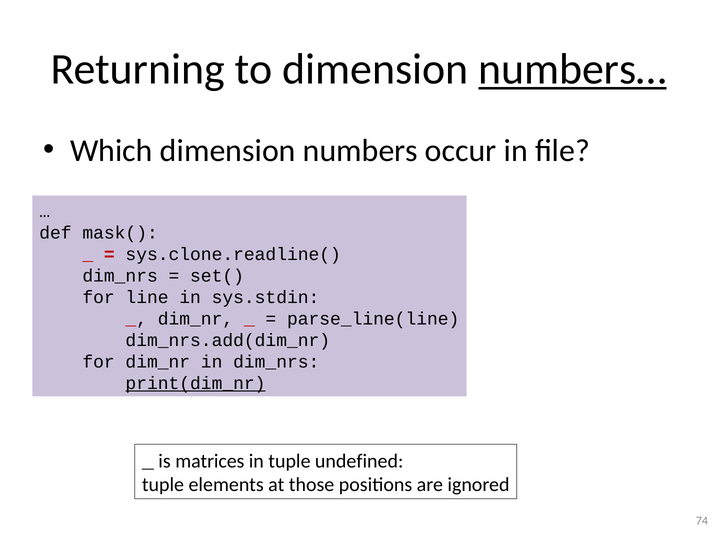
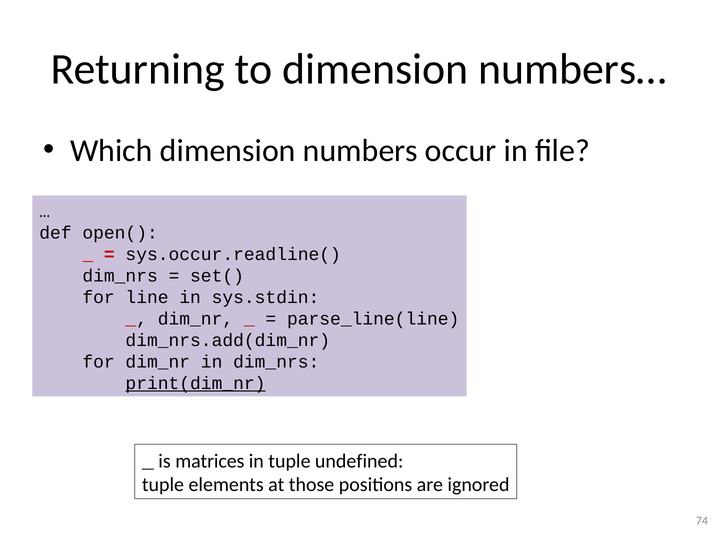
numbers… underline: present -> none (572, 70)
mask(: mask( -> open( (120, 233)
sys.clone.readline(: sys.clone.readline( -> sys.occur.readline( (233, 254)
